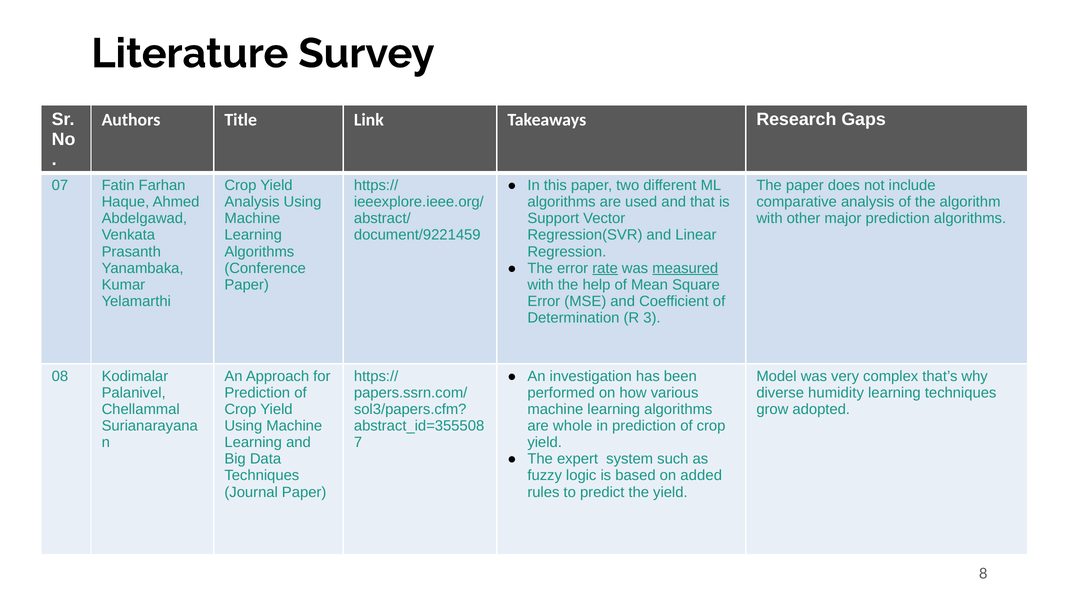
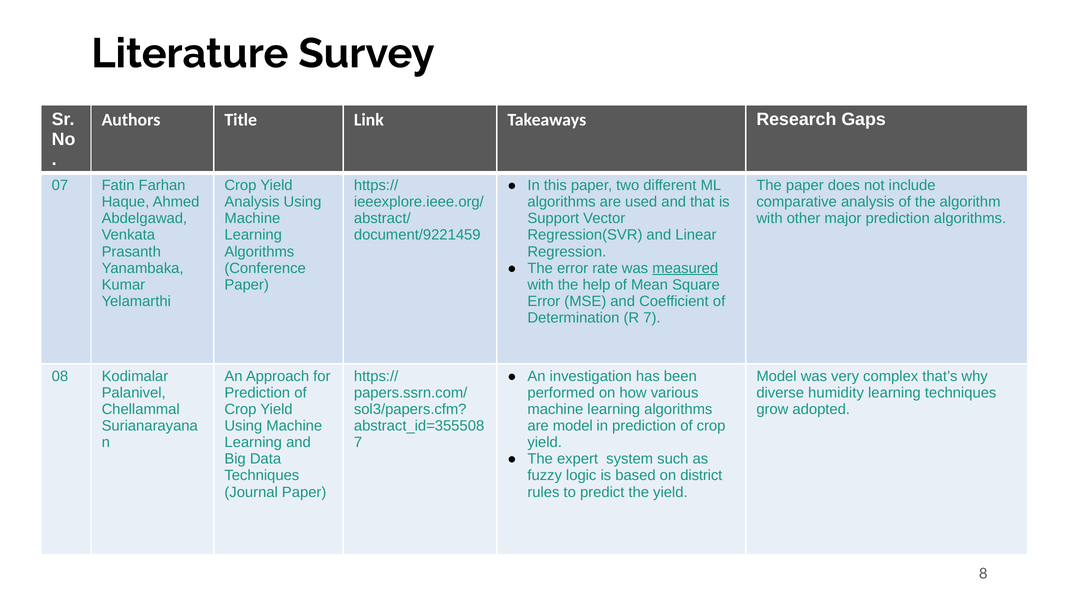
rate underline: present -> none (605, 268)
R 3: 3 -> 7 (652, 318)
are whole: whole -> model (573, 426)
added: added -> district (701, 476)
